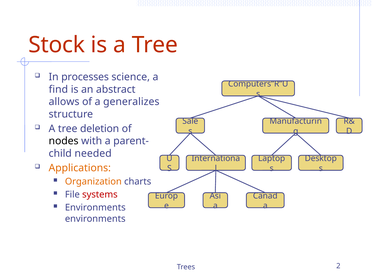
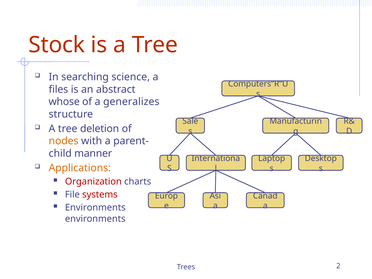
processes: processes -> searching (85, 77)
find: find -> files (58, 89)
allows: allows -> whose (64, 102)
nodes colour: black -> orange (64, 141)
needed: needed -> manner (93, 153)
Organization colour: orange -> red (93, 182)
